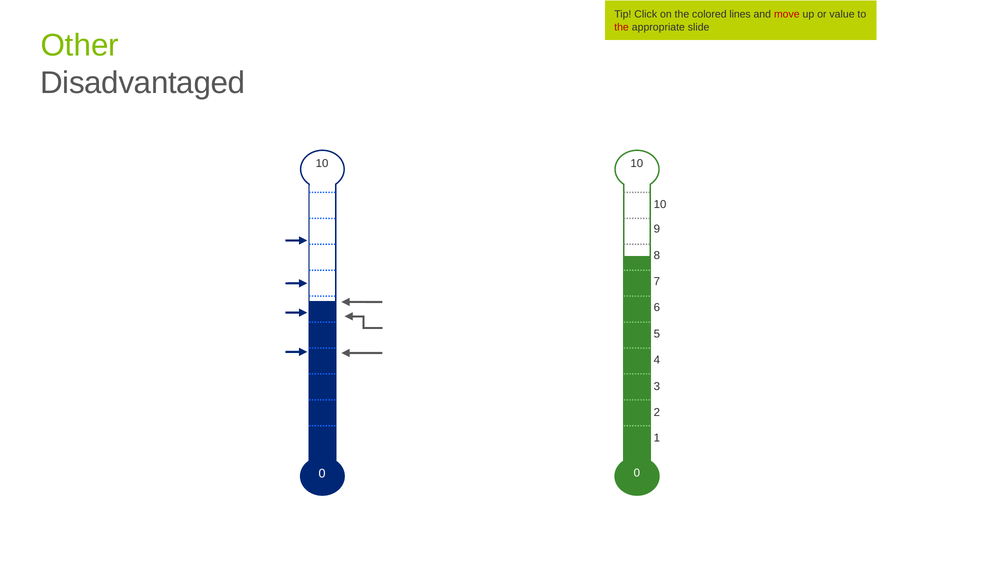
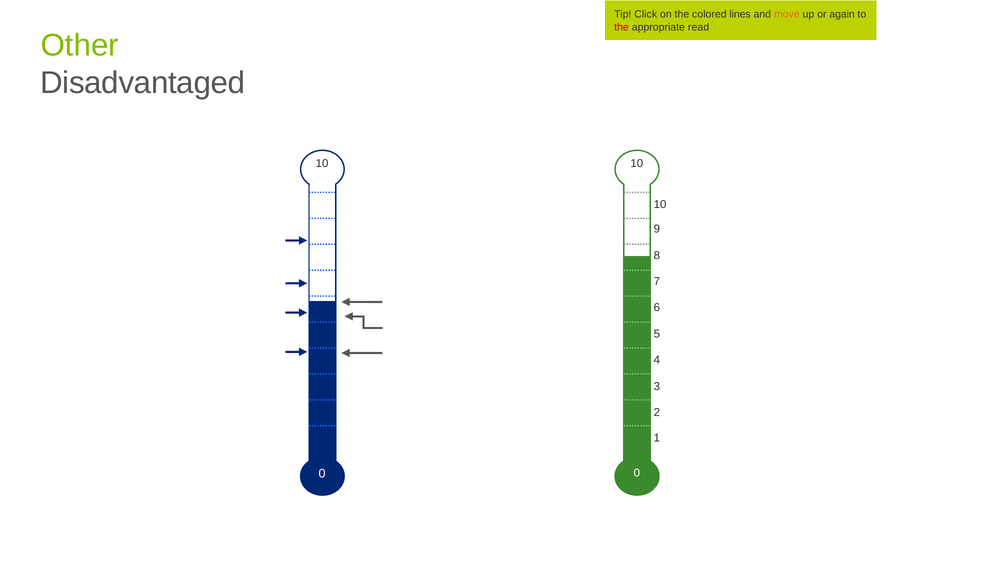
move colour: red -> orange (787, 15)
value: value -> again (842, 15)
slide: slide -> read (699, 27)
